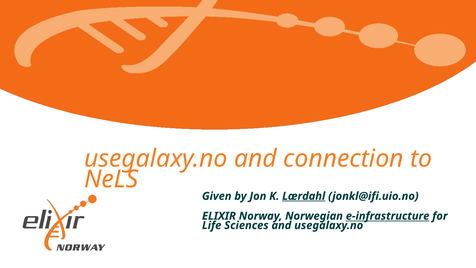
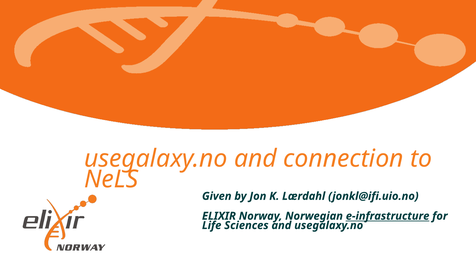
Lærdahl underline: present -> none (304, 196)
